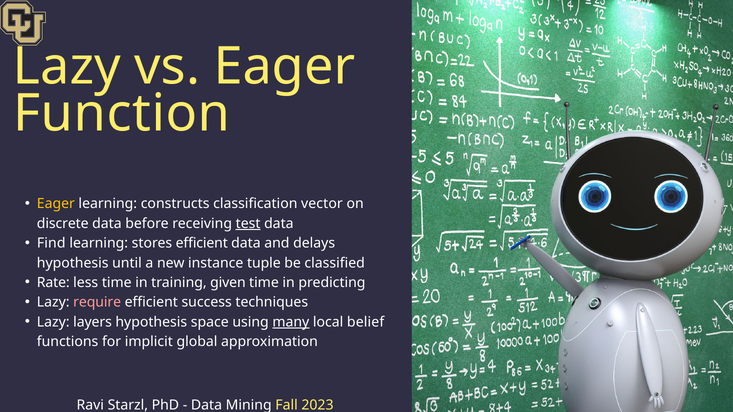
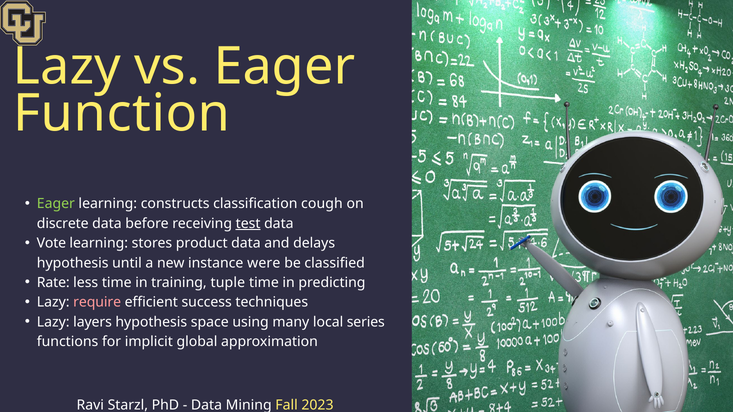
Eager colour: yellow -> light green (56, 204)
vector: vector -> cough (322, 204)
Find: Find -> Vote (51, 243)
stores efficient: efficient -> product (202, 243)
tuple: tuple -> were (264, 263)
given: given -> tuple (228, 283)
many underline: present -> none (291, 322)
belief: belief -> series (366, 322)
